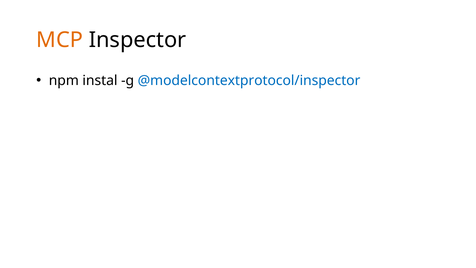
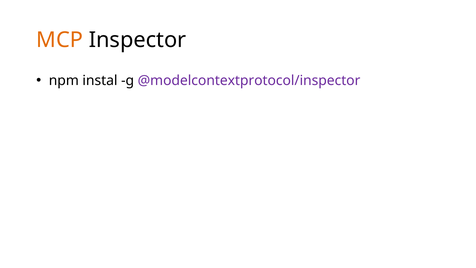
@modelcontextprotocol/inspector colour: blue -> purple (249, 80)
